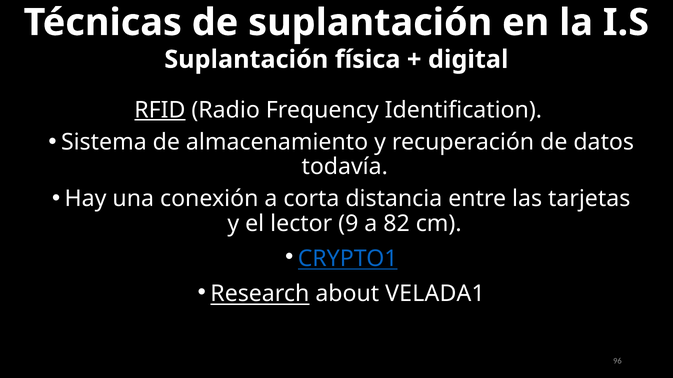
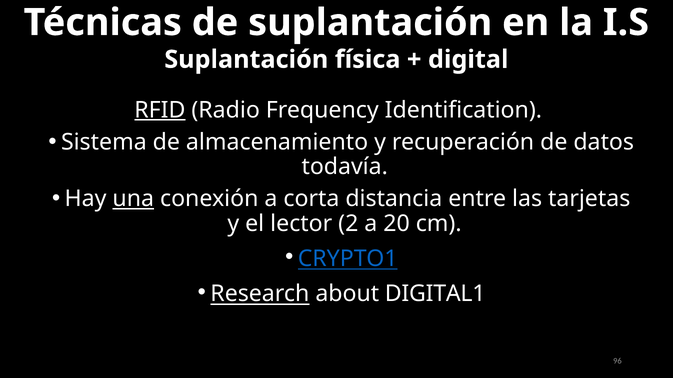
una underline: none -> present (133, 199)
9: 9 -> 2 (348, 224)
82: 82 -> 20 (397, 224)
VELADA1: VELADA1 -> DIGITAL1 (435, 294)
